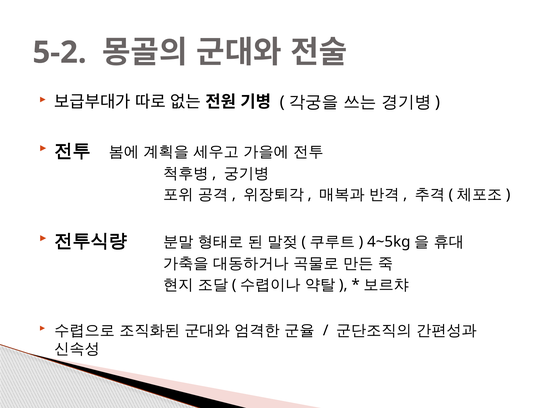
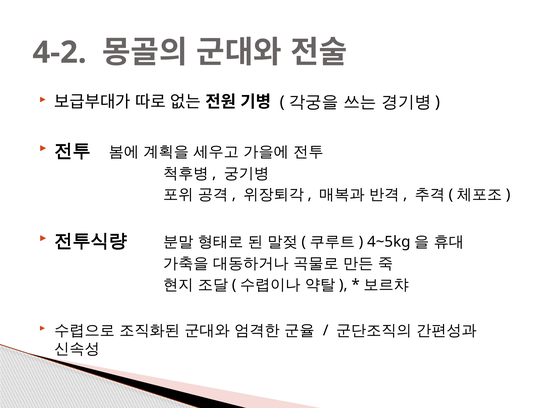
5-2: 5-2 -> 4-2 (60, 52)
